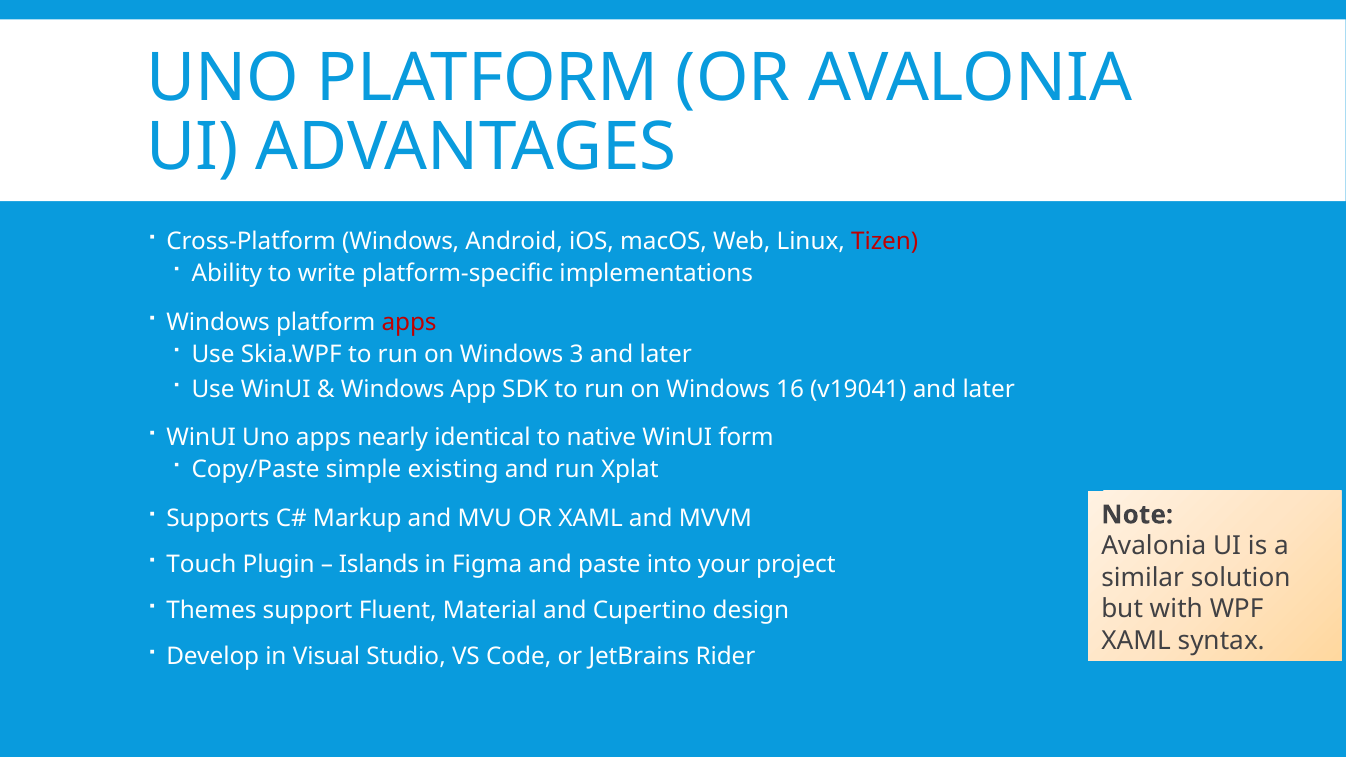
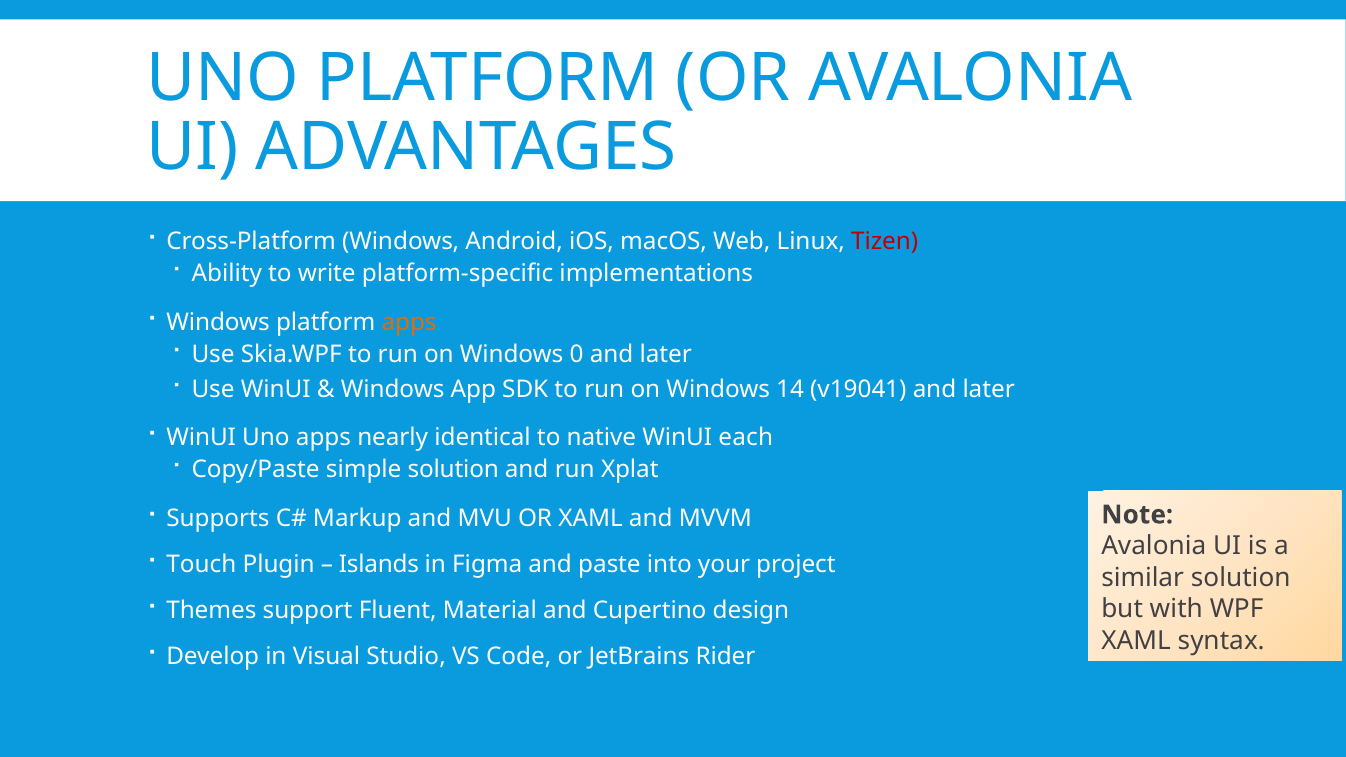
apps colour: red -> orange (409, 322)
3: 3 -> 0 (577, 354)
16: 16 -> 14 (790, 389)
form: form -> each (746, 438)
simple existing: existing -> solution (453, 470)
